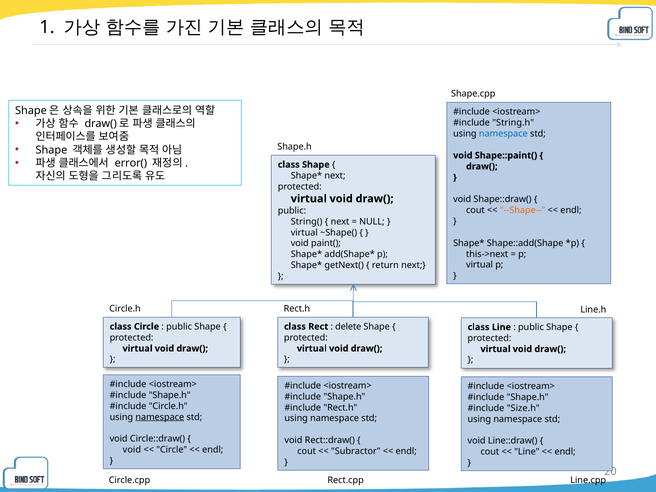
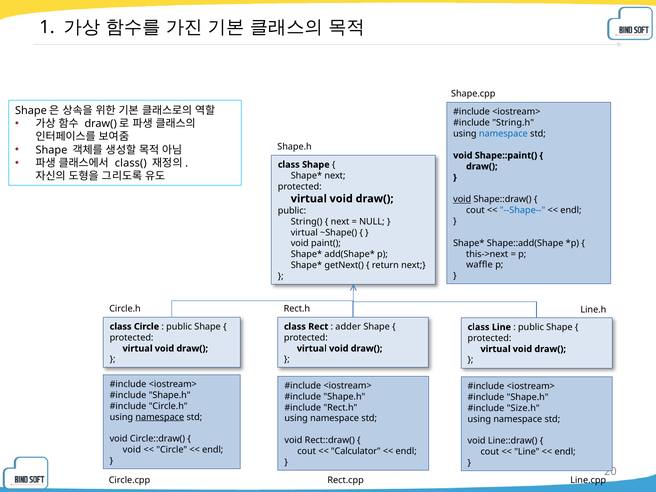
error(: error( -> class( (131, 163)
void underline: none -> present (462, 199)
--Shape-- colour: orange -> blue (523, 210)
virtual: virtual -> waffle (479, 265)
delete: delete -> adder (348, 327)
Subractor: Subractor -> Calculator (356, 451)
